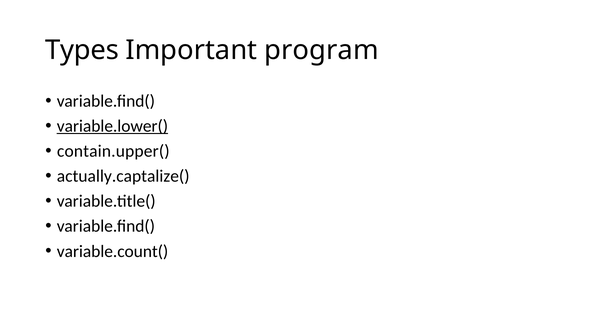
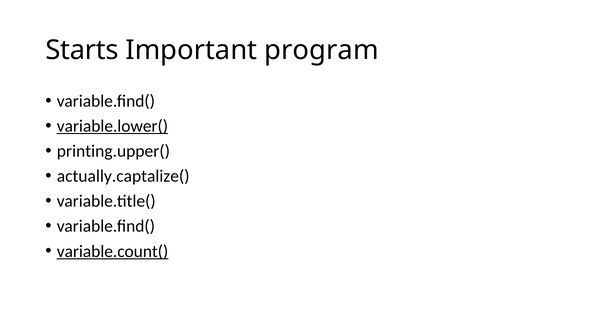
Types: Types -> Starts (82, 50)
contain.upper(: contain.upper( -> printing.upper( (113, 151)
variable.count( underline: none -> present (113, 252)
